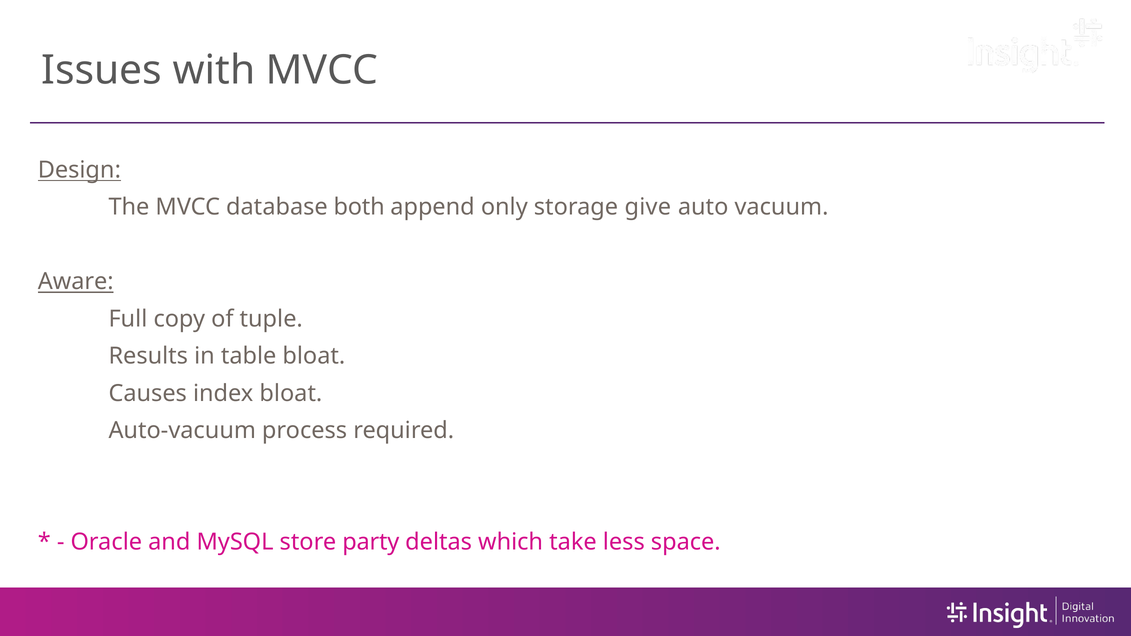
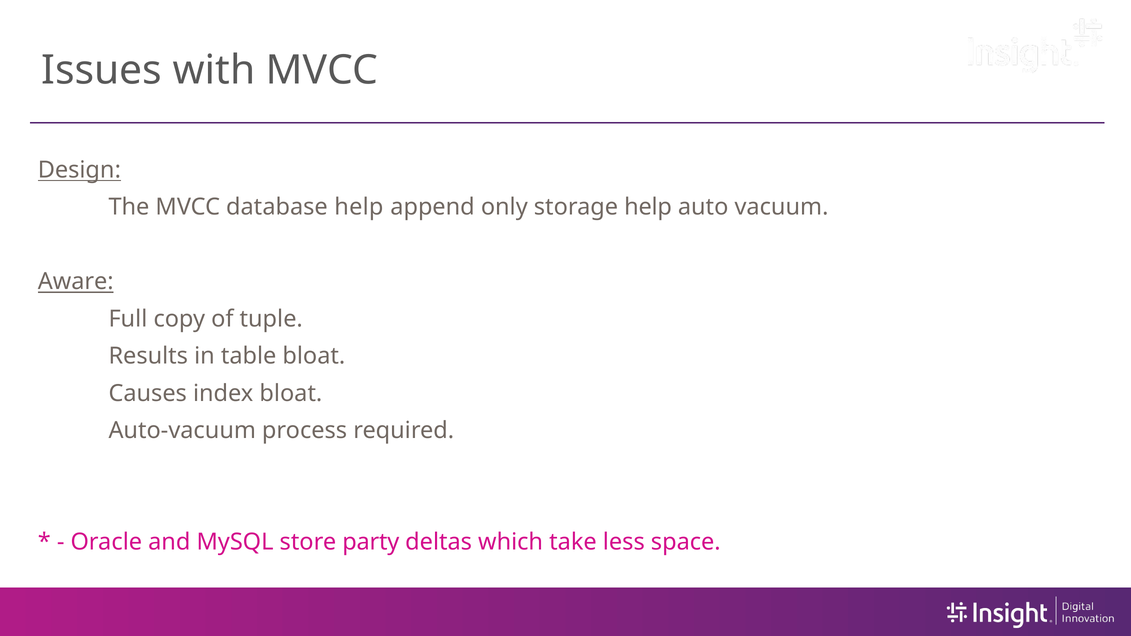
database both: both -> help (359, 207)
storage give: give -> help (648, 207)
